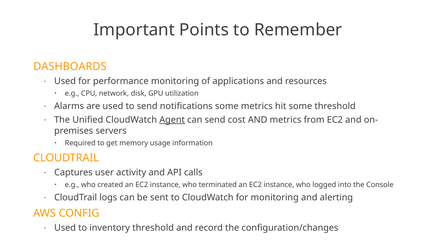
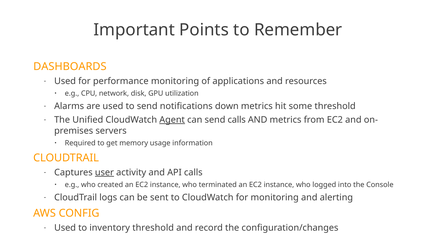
notifications some: some -> down (227, 106)
send cost: cost -> calls (237, 120)
user underline: none -> present (104, 173)
